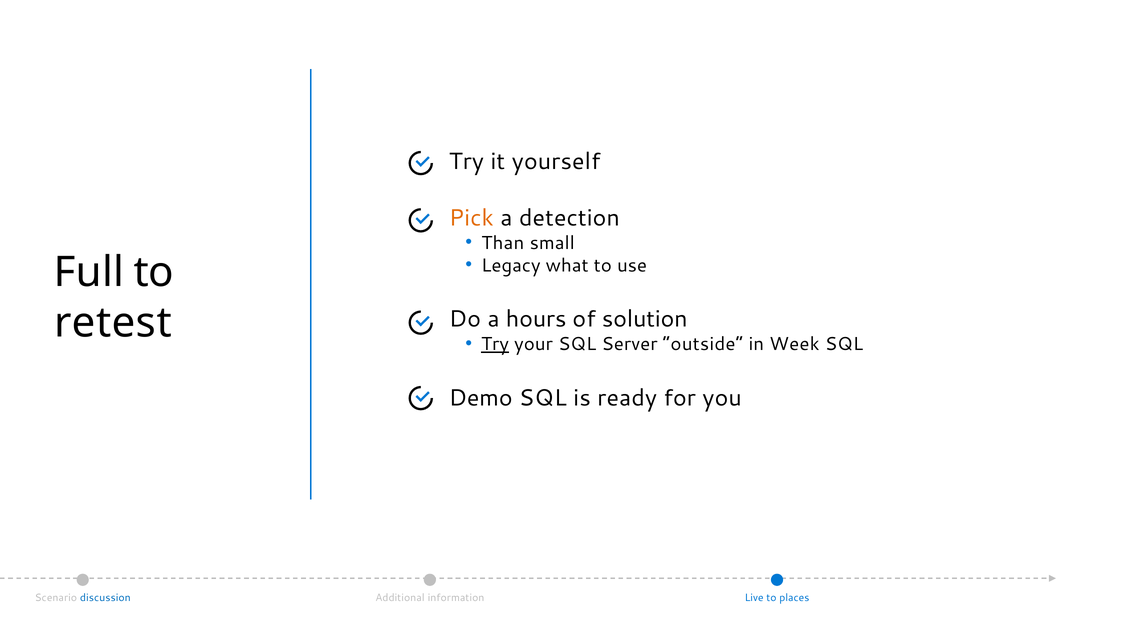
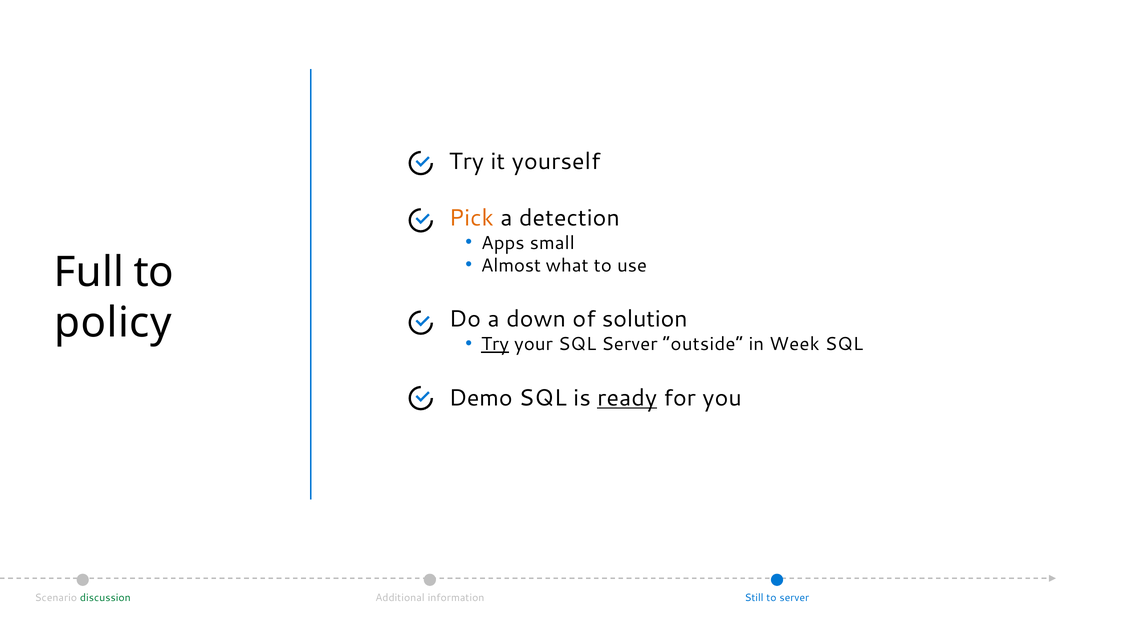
Than: Than -> Apps (503, 243)
Legacy: Legacy -> Almost (511, 265)
hours: hours -> down (536, 319)
retest: retest -> policy (113, 323)
ready underline: none -> present (627, 398)
discussion colour: blue -> green (105, 598)
Live: Live -> Still (754, 598)
to places: places -> server (794, 598)
